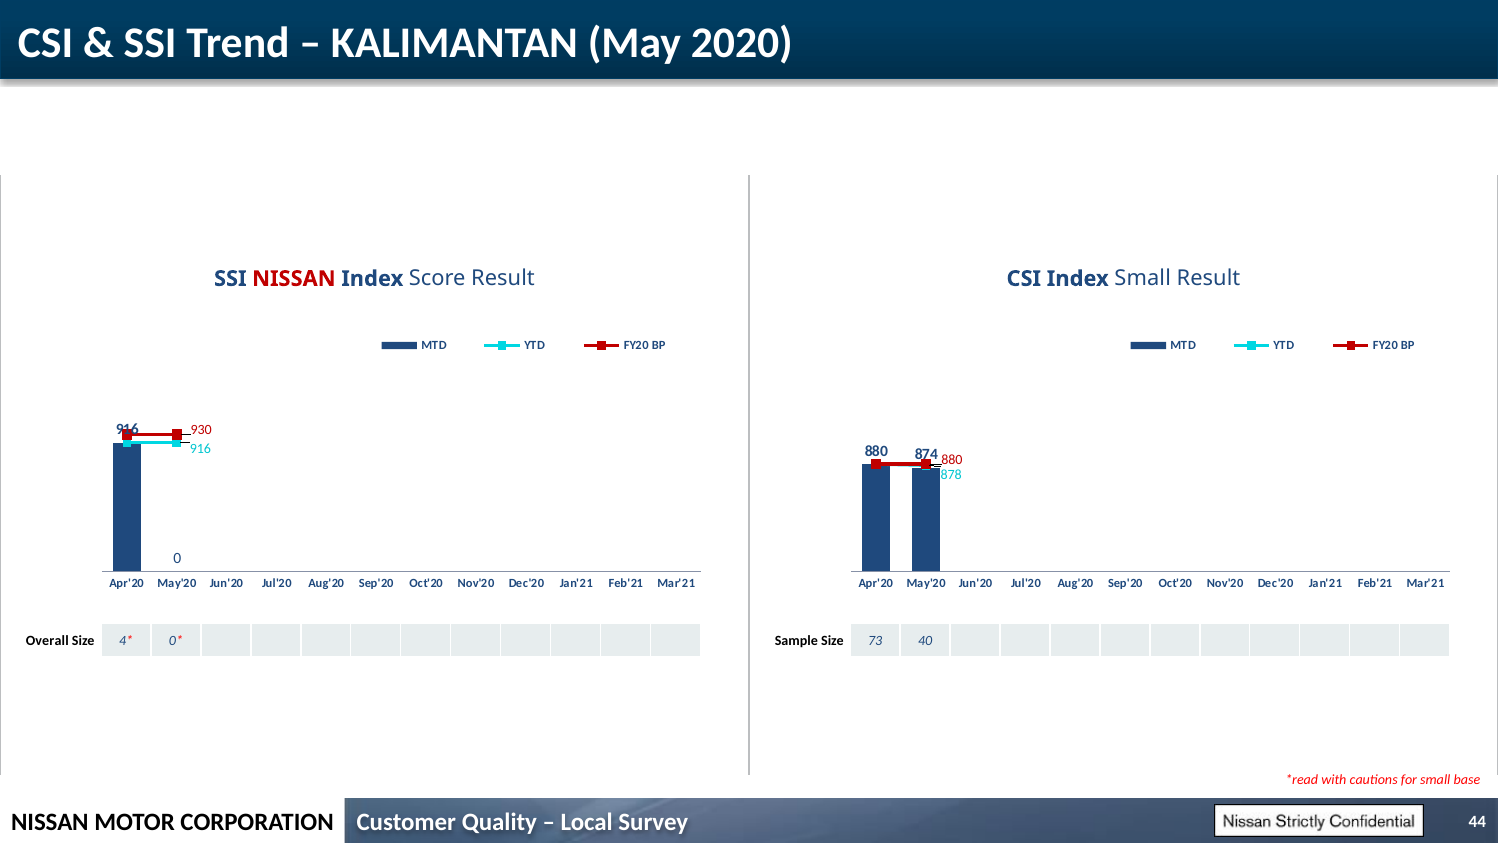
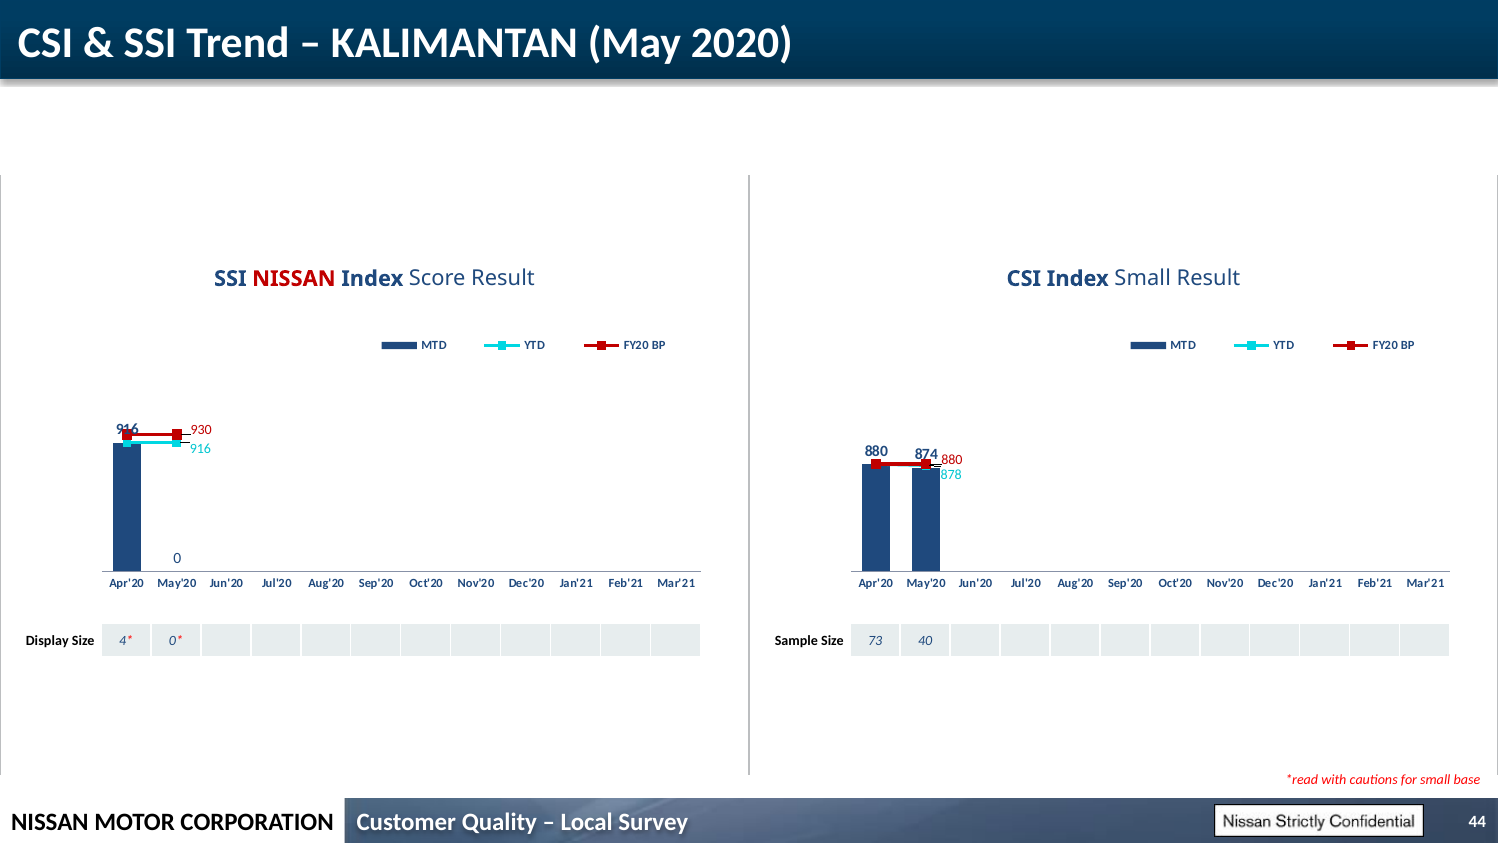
Overall: Overall -> Display (47, 641)
